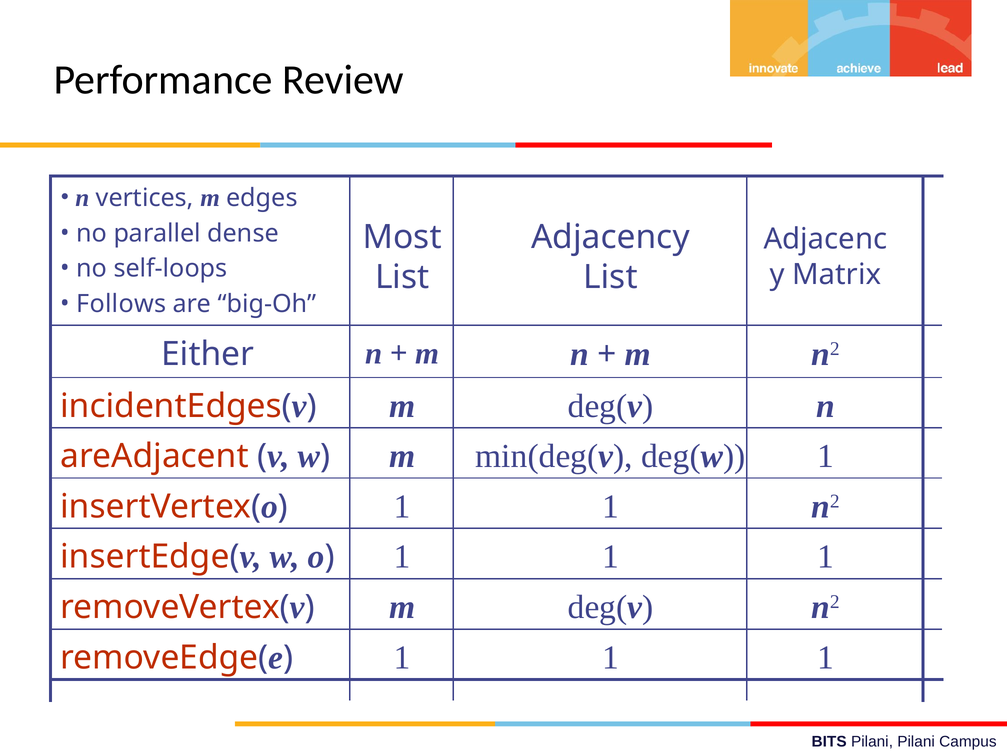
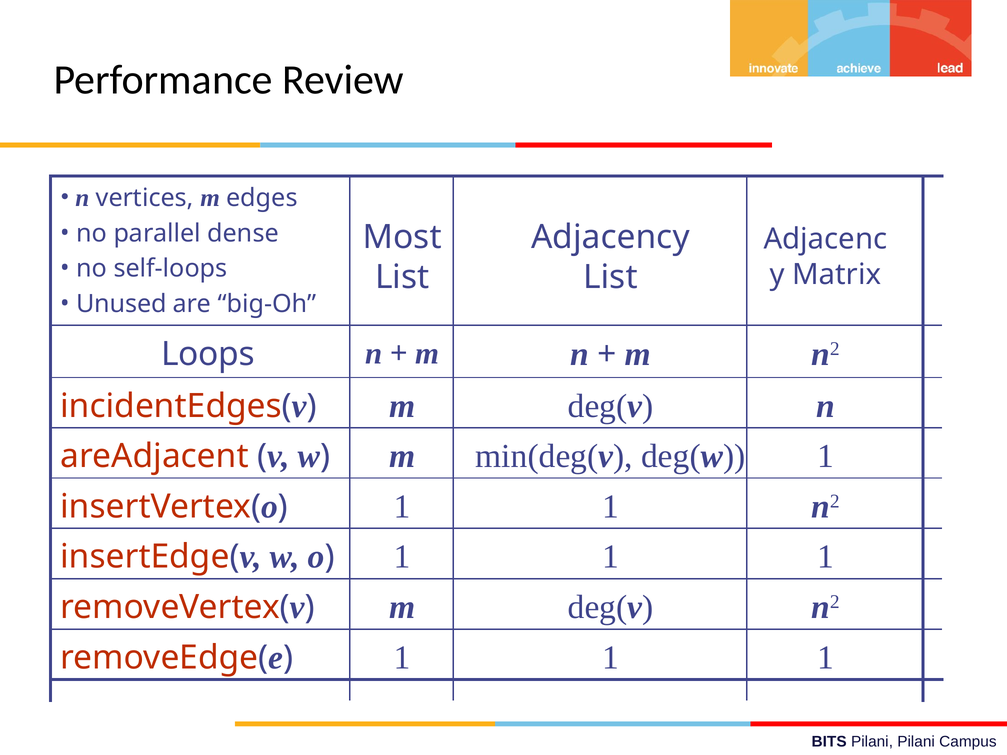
Follows: Follows -> Unused (121, 304)
Either: Either -> Loops (208, 354)
